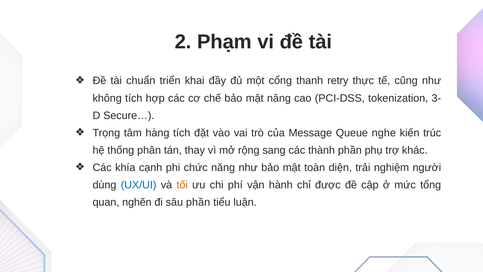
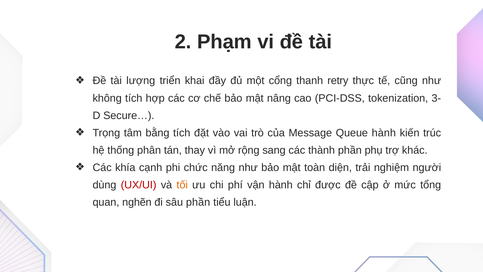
chuẩn: chuẩn -> lượng (141, 81)
hàng: hàng -> bằng (157, 133)
Queue nghe: nghe -> hành (384, 133)
UX/UI colour: blue -> red (139, 185)
